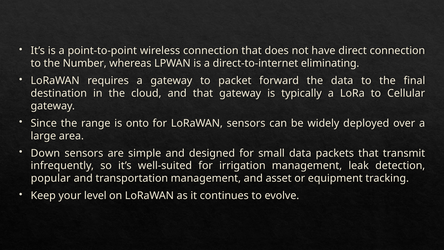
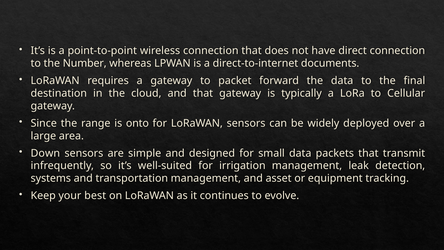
eliminating: eliminating -> documents (330, 63)
popular: popular -> systems (51, 178)
level: level -> best (95, 196)
